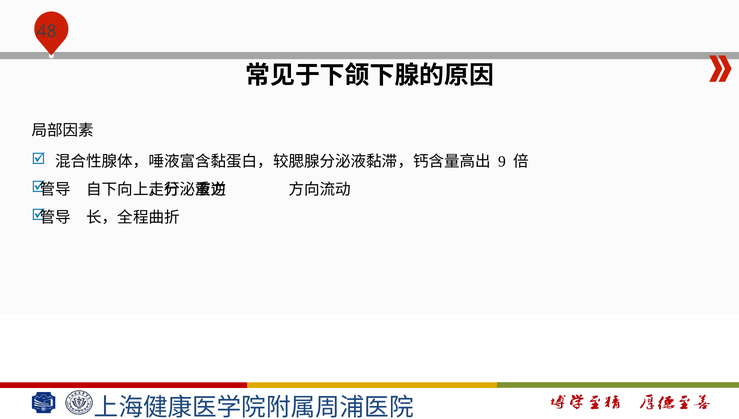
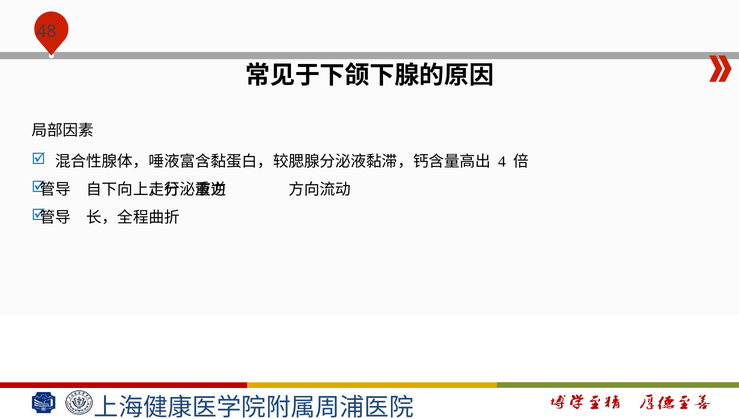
9: 9 -> 4 (502, 162)
